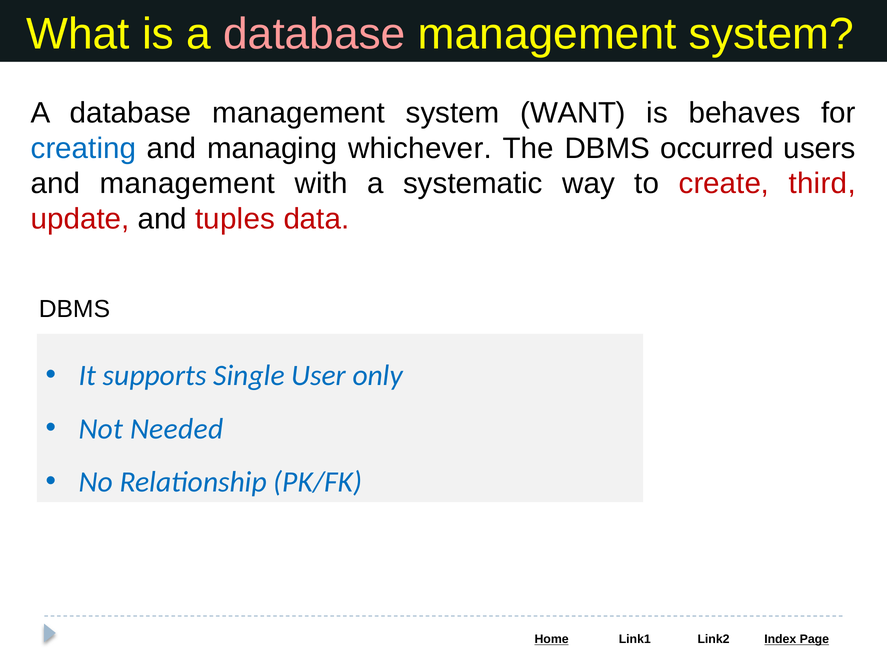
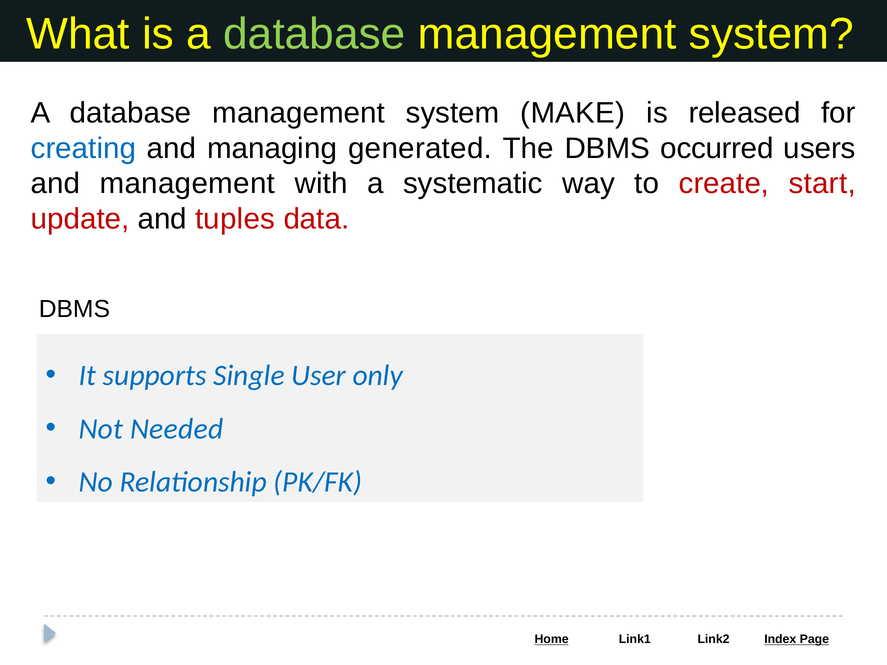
database colour: pink -> light green (314, 34)
WANT: WANT -> MAKE (573, 113)
behaves: behaves -> released (745, 113)
whichever: whichever -> generated (420, 148)
third: third -> start (822, 184)
